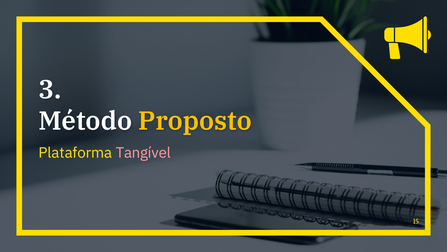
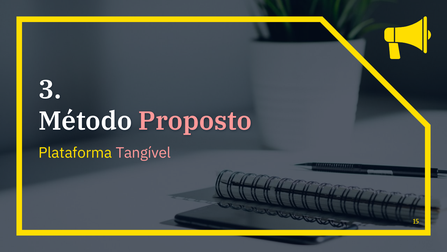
Proposto colour: yellow -> pink (195, 121)
